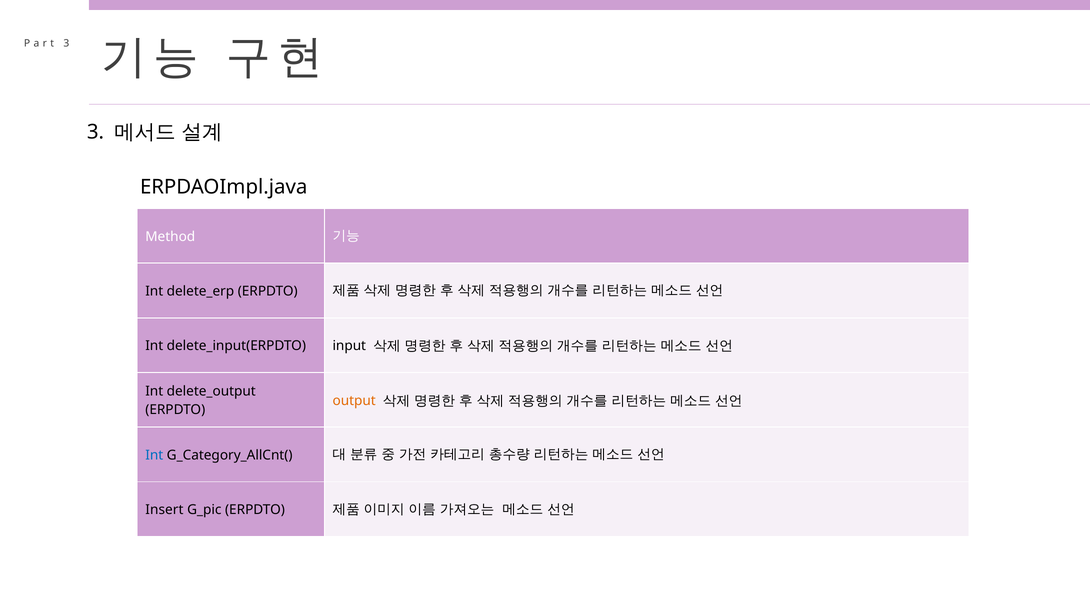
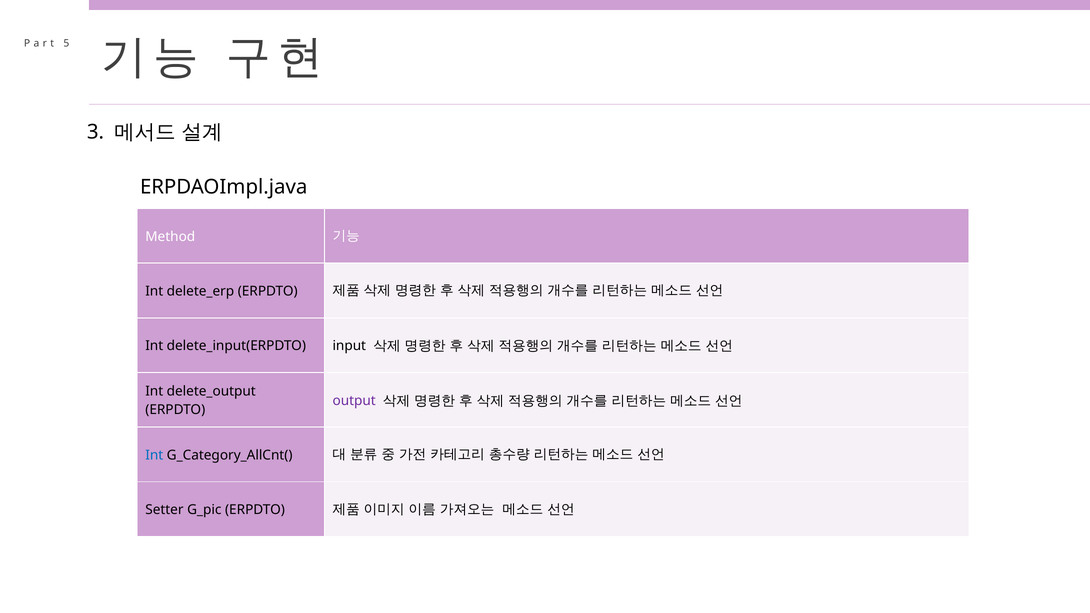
3: 3 -> 5 (66, 43)
output colour: orange -> purple (354, 401)
Insert: Insert -> Setter (164, 510)
